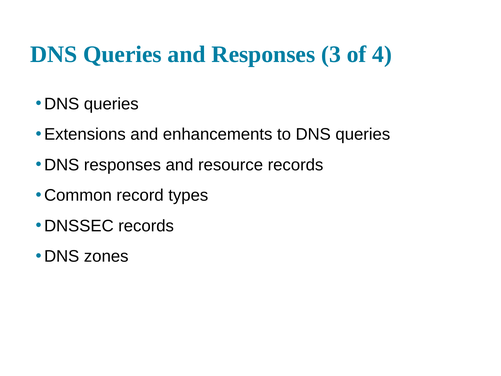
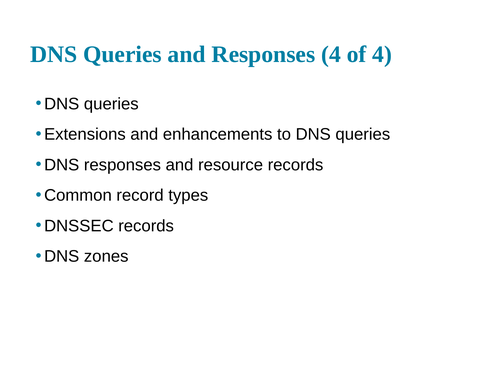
Responses 3: 3 -> 4 (331, 54)
